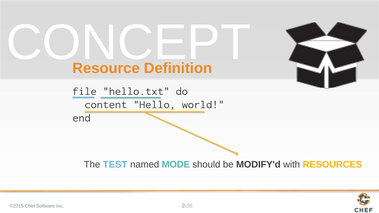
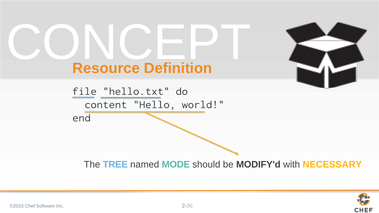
TEST: TEST -> TREE (115, 165)
RESOURCES: RESOURCES -> NECESSARY (332, 165)
